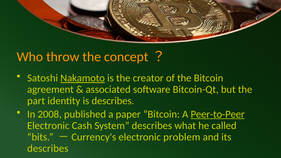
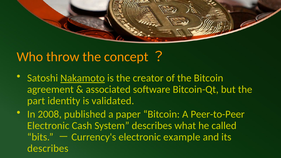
is describes: describes -> validated (113, 101)
Peer-to-Peer underline: present -> none (218, 114)
problem: problem -> example (182, 137)
